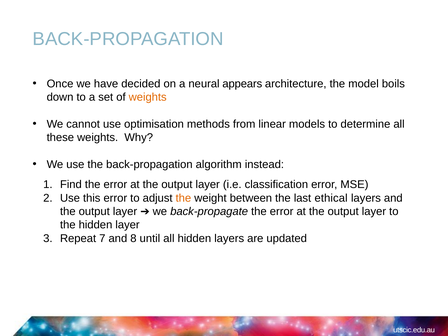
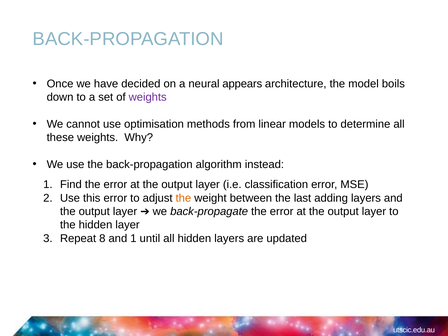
weights colour: orange -> purple (148, 97)
ethical: ethical -> adding (331, 198)
7: 7 -> 8 (102, 238)
and 8: 8 -> 1 (133, 238)
